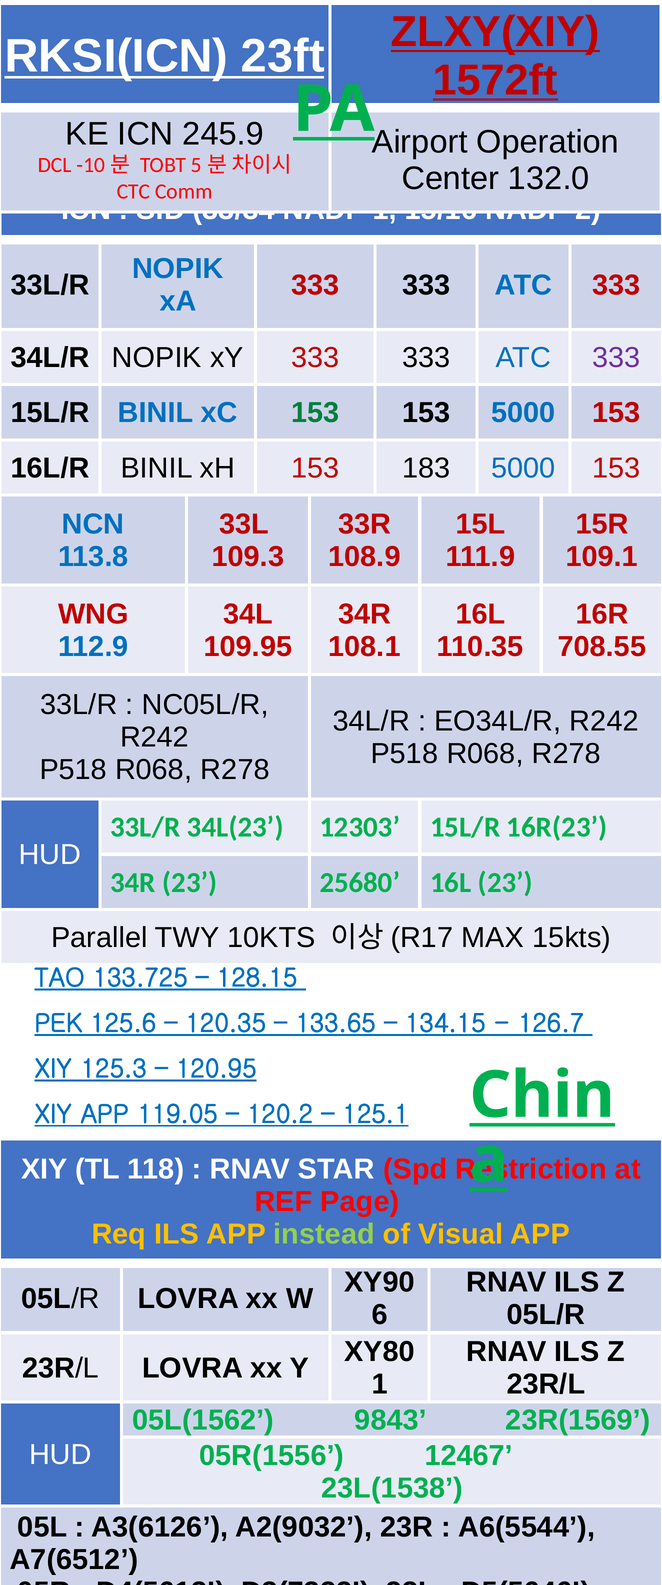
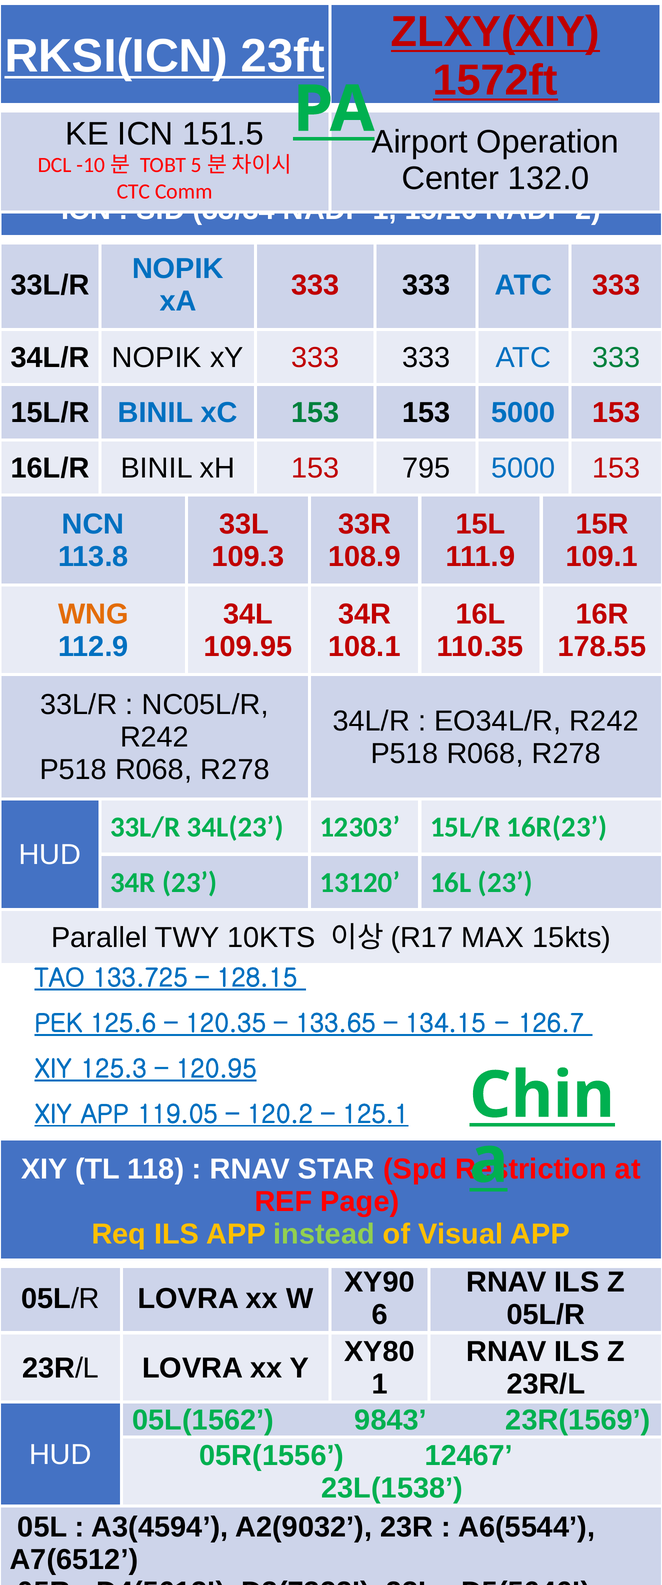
245.9: 245.9 -> 151.5 (223, 134)
333 colour: purple -> green (616, 357)
183: 183 -> 795 (426, 468)
WNG colour: red -> orange (93, 614)
708.55: 708.55 -> 178.55 (602, 646)
25680: 25680 -> 13120 (360, 882)
A3(6126: A3(6126 -> A3(4594 (160, 1526)
